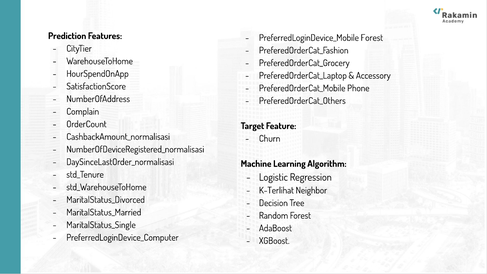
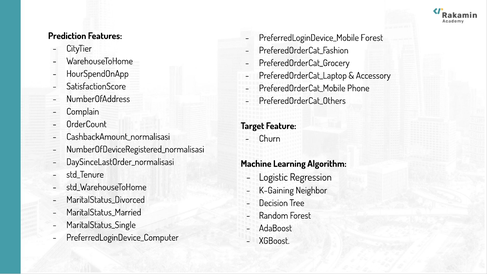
K-Terlihat: K-Terlihat -> K-Gaining (276, 190)
